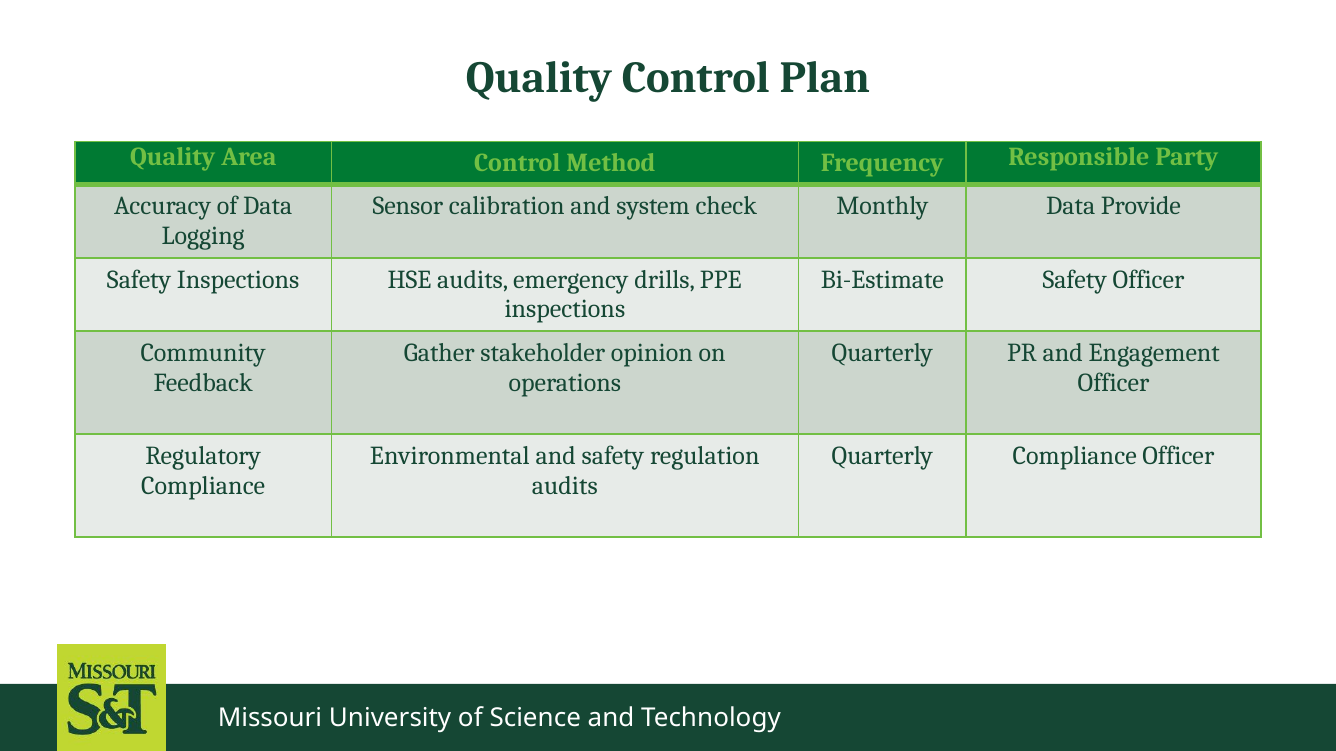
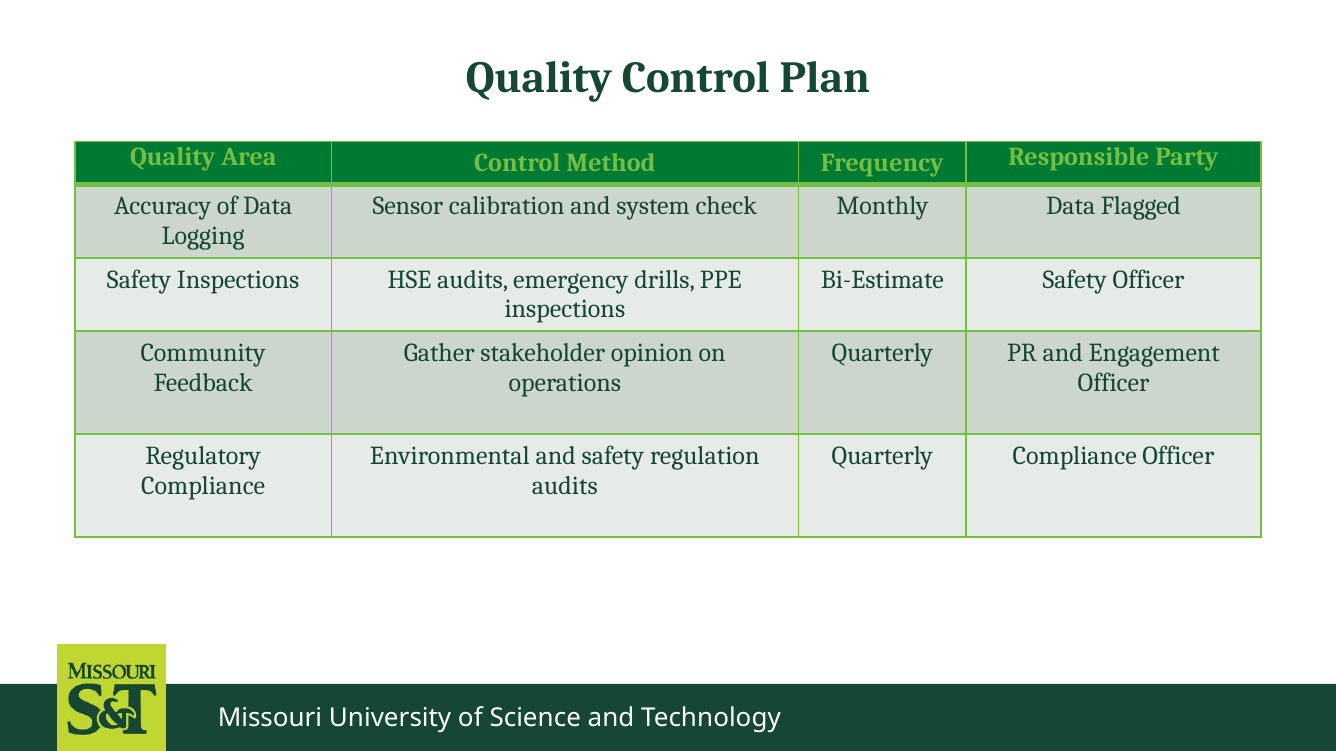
Provide: Provide -> Flagged (1141, 207)
